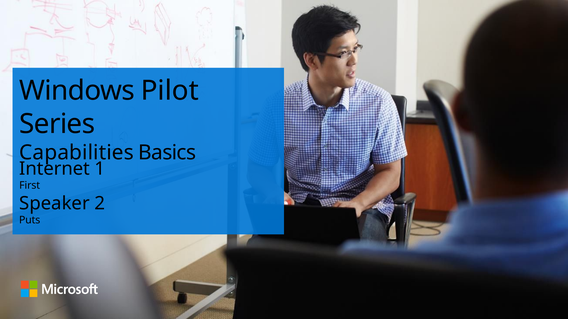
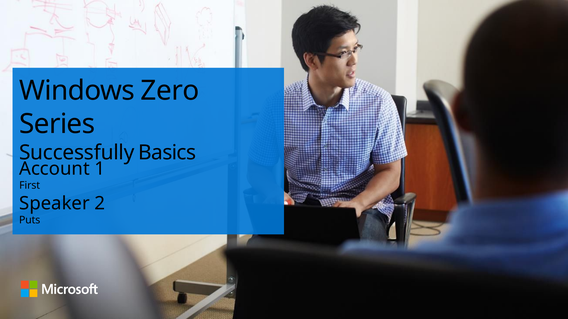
Pilot: Pilot -> Zero (170, 91)
Capabilities: Capabilities -> Successfully (77, 153)
Internet: Internet -> Account (54, 169)
